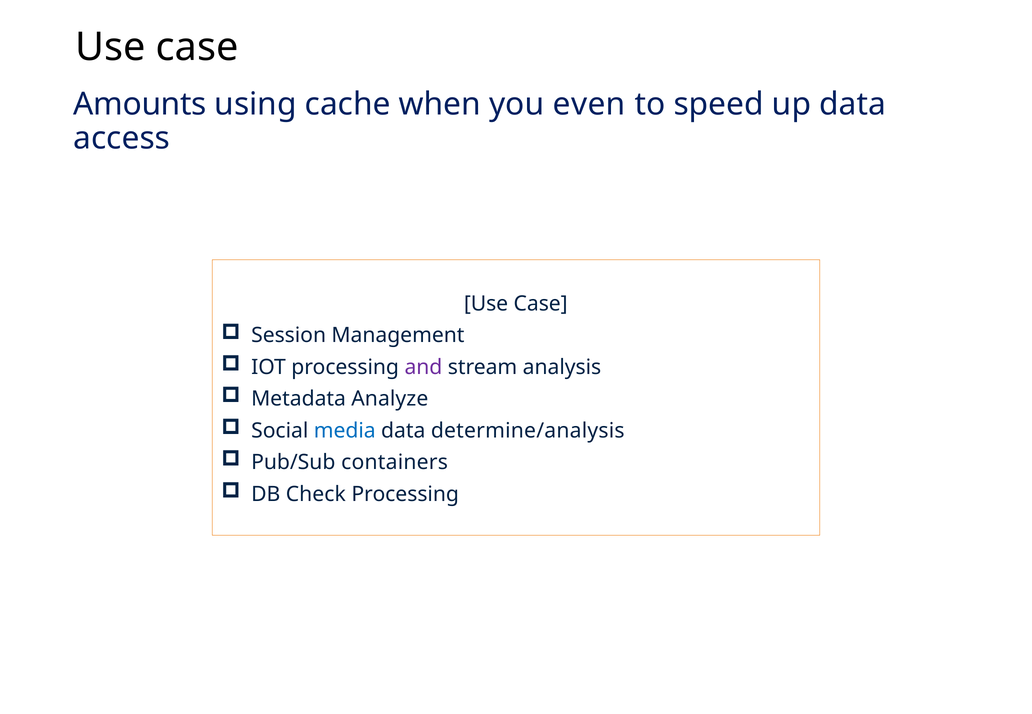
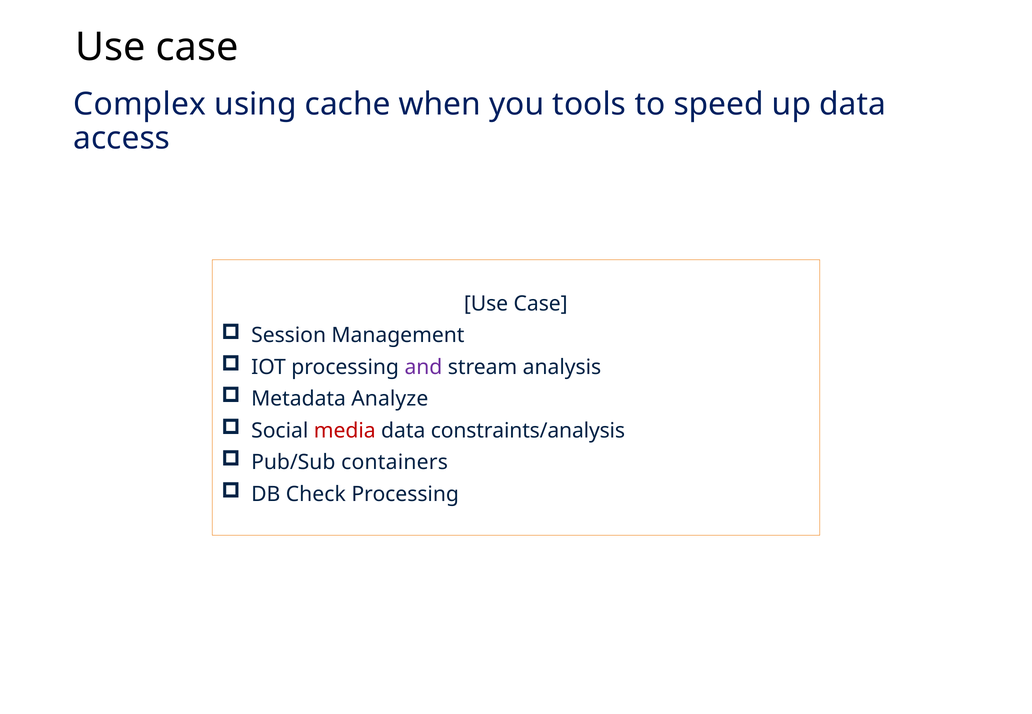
Amounts: Amounts -> Complex (140, 104)
even: even -> tools (589, 104)
media colour: blue -> red (345, 431)
determine/analysis: determine/analysis -> constraints/analysis (528, 431)
